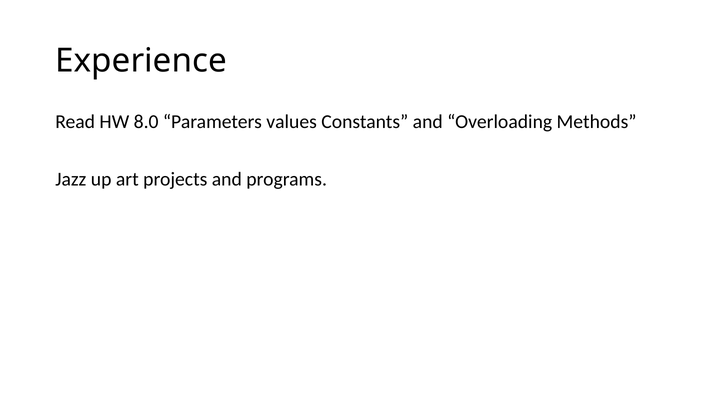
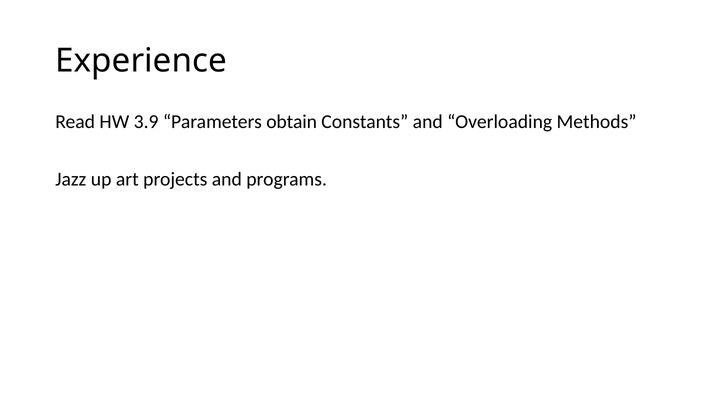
8.0: 8.0 -> 3.9 (146, 122)
values: values -> obtain (292, 122)
